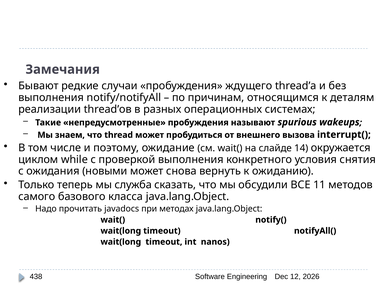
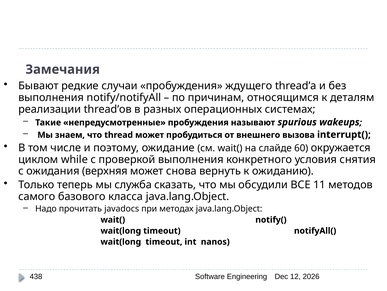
14: 14 -> 60 (301, 148)
новыми: новыми -> верхняя (105, 171)
